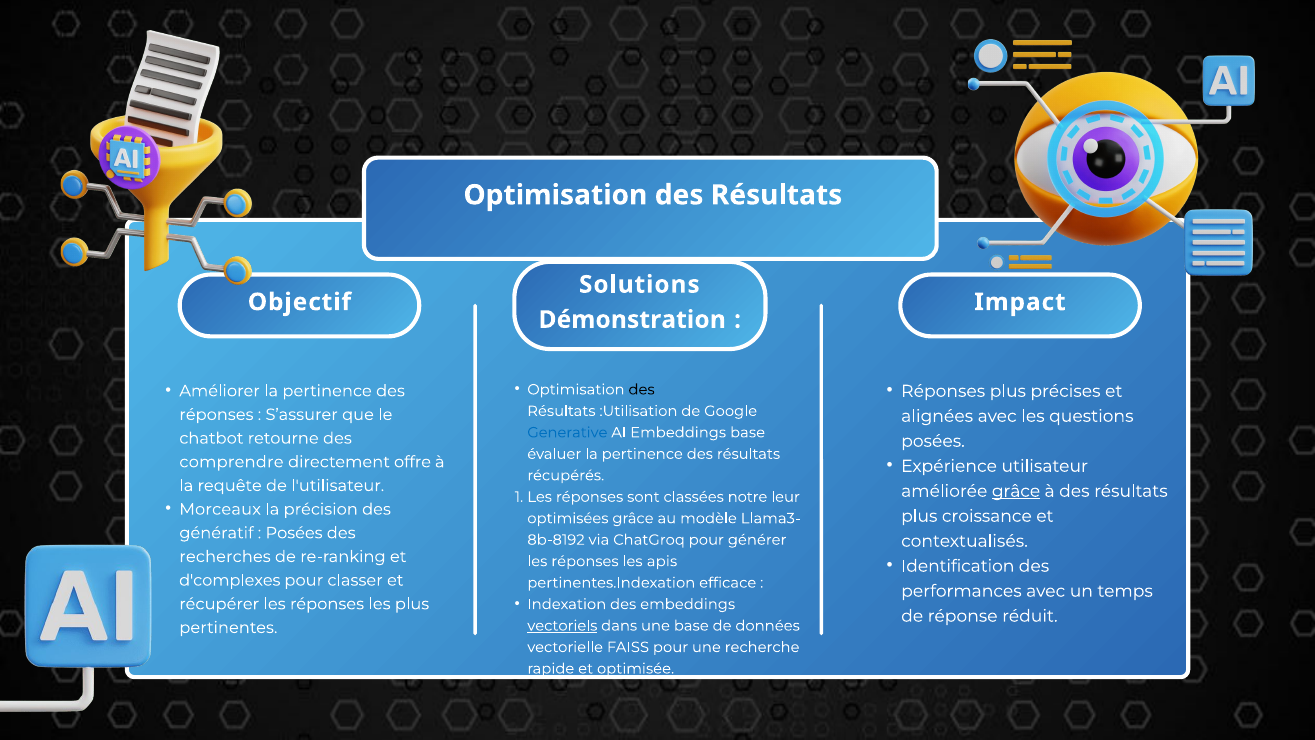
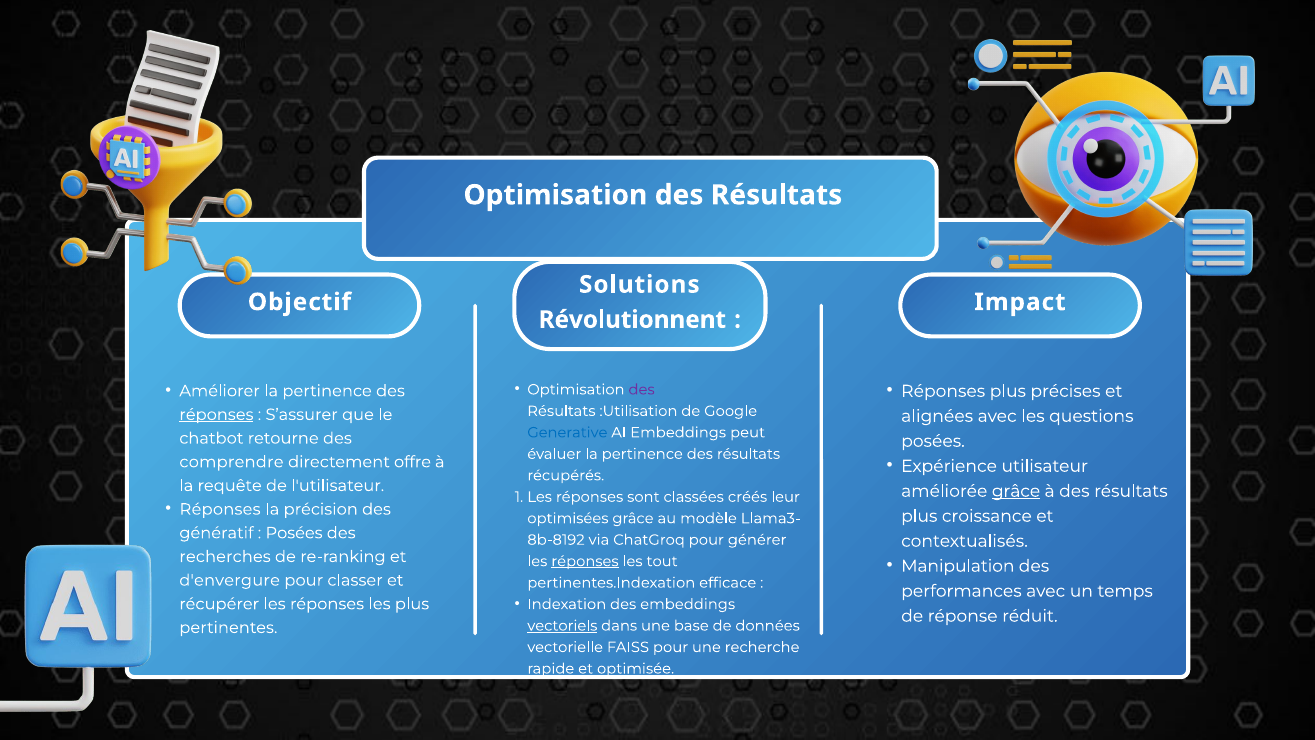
Démonstration: Démonstration -> Révolutionnent (632, 320)
des colour: black -> purple (642, 389)
réponses underline: none -> present (216, 414)
Embeddings base: base -> peut (748, 432)
notre: notre -> créés (748, 497)
Morceaux: Morceaux -> Réponses (220, 509)
Identification: Identification -> Manipulation (958, 566)
réponses underline: none -> present (585, 561)
apis: apis -> tout (662, 561)
d'complexes: d'complexes -> d'envergure (230, 580)
